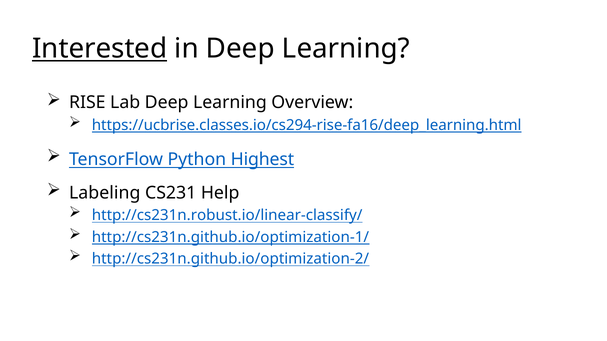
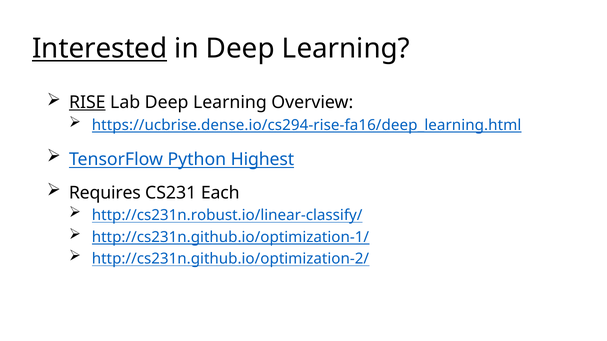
RISE underline: none -> present (87, 103)
https://ucbrise.classes.io/cs294-rise-fa16/deep_learning.html: https://ucbrise.classes.io/cs294-rise-fa16/deep_learning.html -> https://ucbrise.dense.io/cs294-rise-fa16/deep_learning.html (307, 125)
Labeling: Labeling -> Requires (105, 193)
Help: Help -> Each (220, 193)
